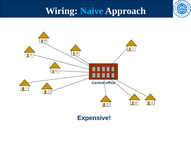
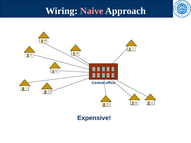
Naive colour: light blue -> pink (92, 11)
